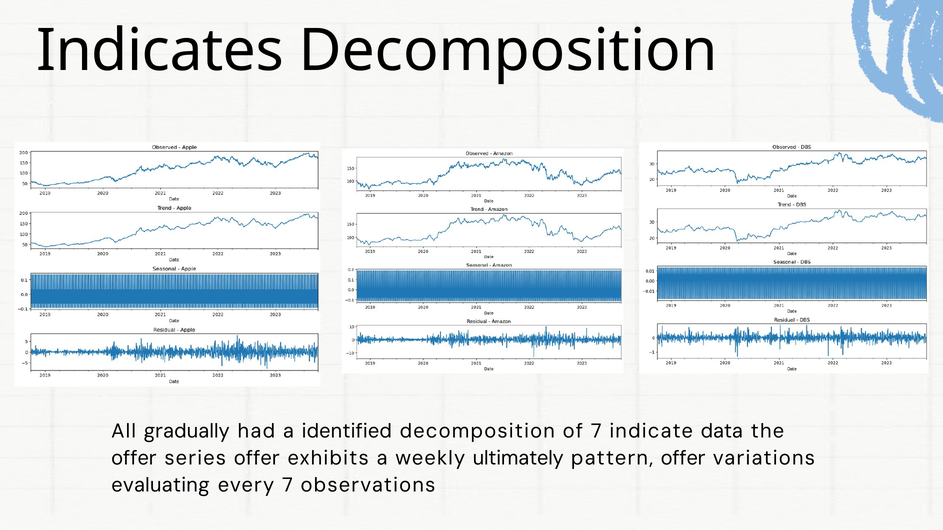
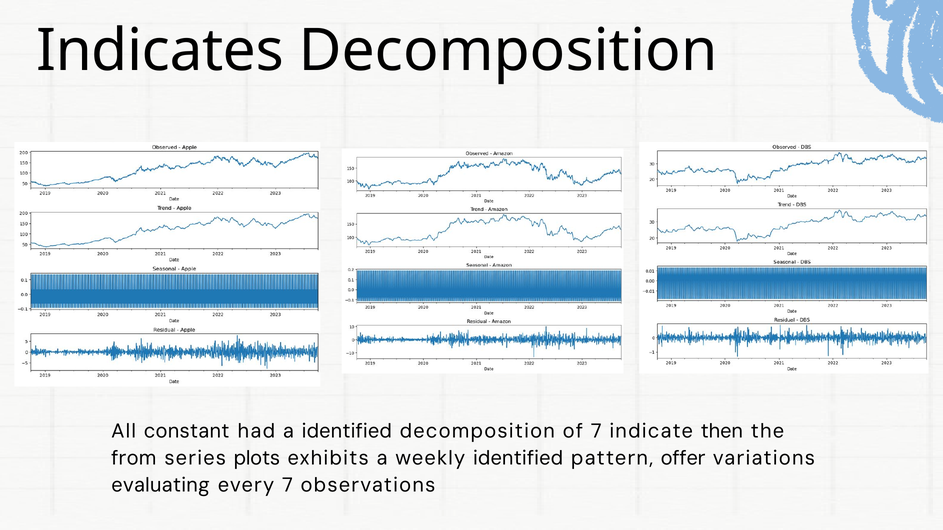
gradually: gradually -> constant (187, 431)
data: data -> then (722, 431)
offer: offer -> from (134, 458)
series offer: offer -> plots (257, 458)
weekly ultimately: ultimately -> identified (518, 458)
